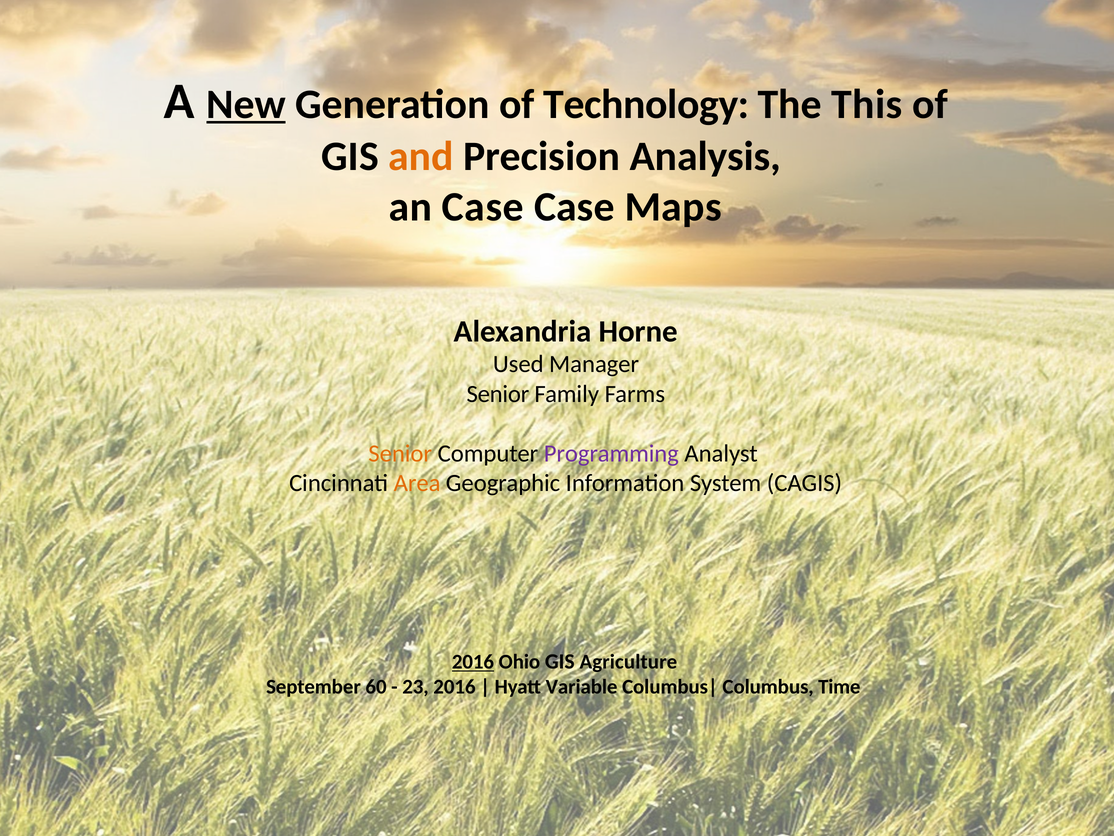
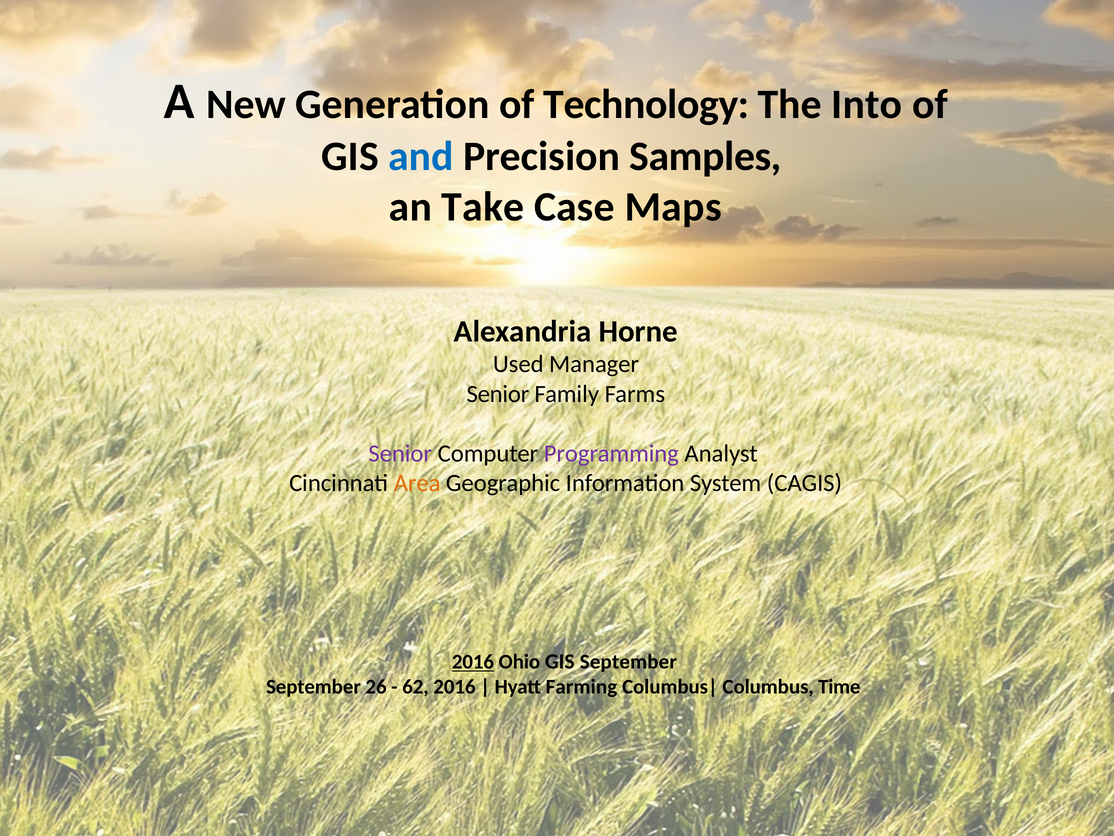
New underline: present -> none (246, 104)
This: This -> Into (867, 104)
and colour: orange -> blue (421, 156)
Analysis: Analysis -> Samples (706, 156)
an Case: Case -> Take (483, 207)
Senior colour: orange -> purple (400, 453)
GIS Agriculture: Agriculture -> September (628, 662)
60: 60 -> 26 (376, 686)
23: 23 -> 62 (416, 686)
Variable: Variable -> Farming (581, 686)
